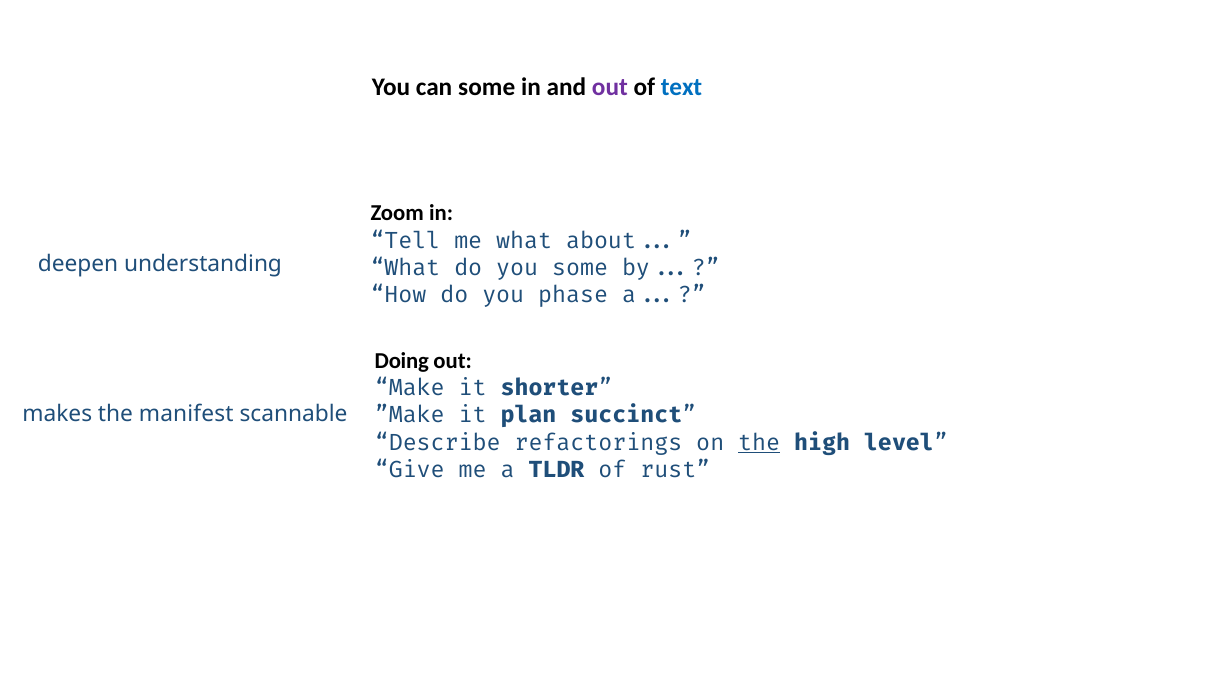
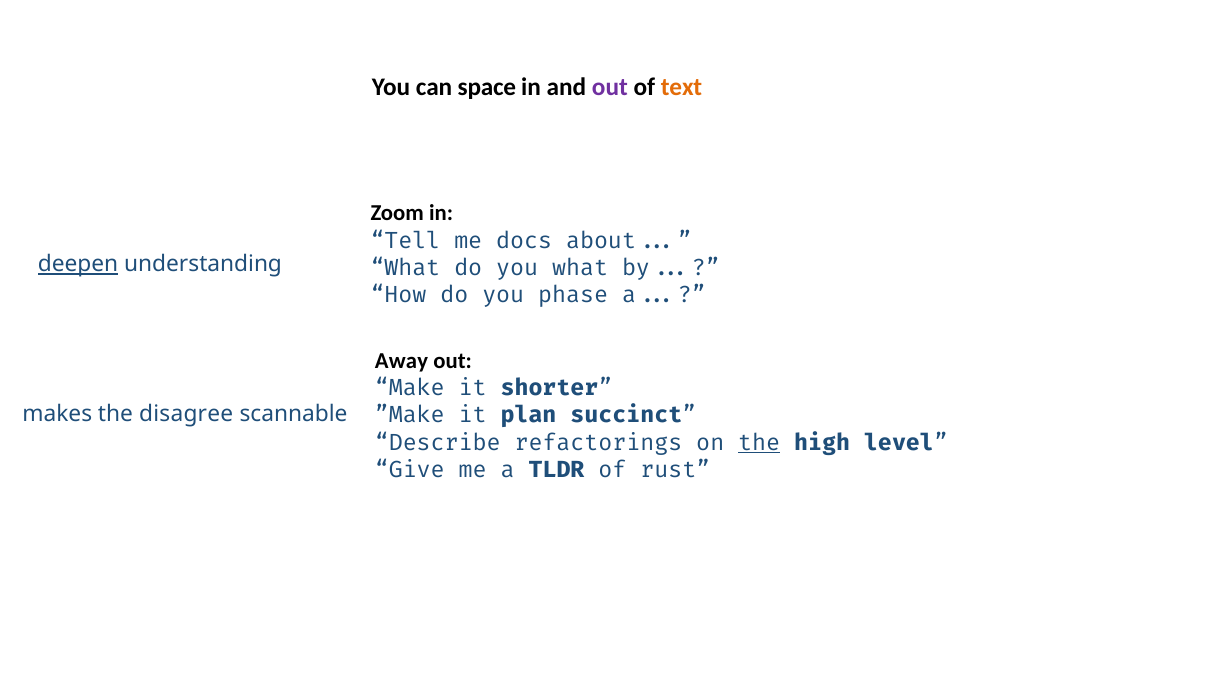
can some: some -> space (487, 88)
text colour: blue -> orange (682, 88)
me what: what -> docs (524, 240)
deepen underline: none -> present (78, 264)
you some: some -> what (580, 268)
Doing: Doing -> Away (402, 361)
manifest: manifest -> disagree (186, 413)
